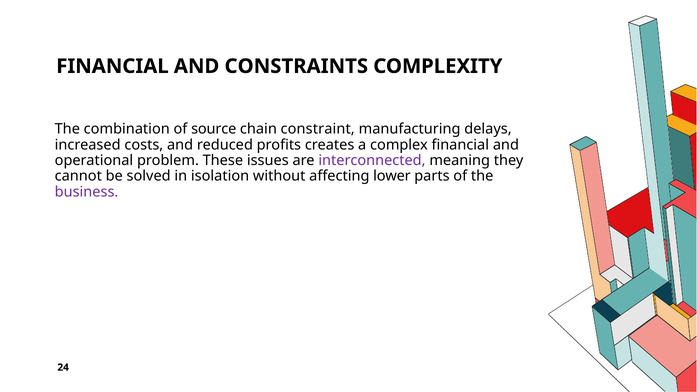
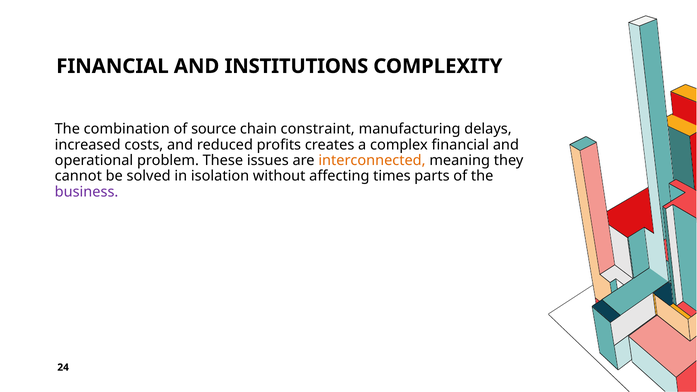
CONSTRAINTS: CONSTRAINTS -> INSTITUTIONS (296, 66)
interconnected colour: purple -> orange (372, 160)
lower: lower -> times (392, 176)
